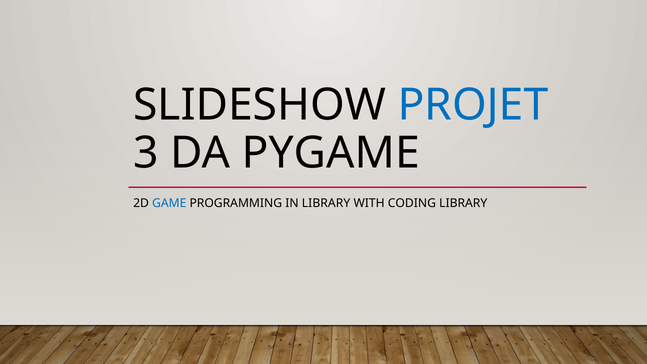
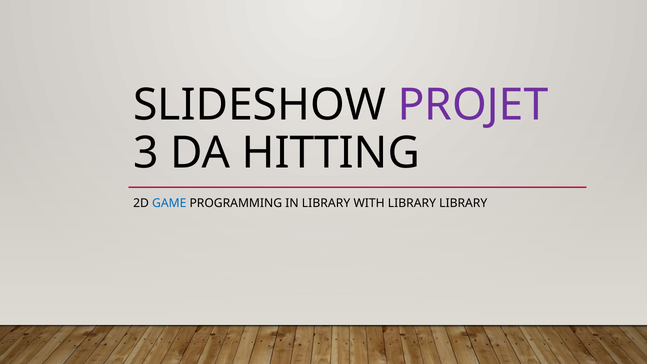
PROJET colour: blue -> purple (473, 105)
PYGAME: PYGAME -> HITTING (331, 153)
WITH CODING: CODING -> LIBRARY (412, 203)
